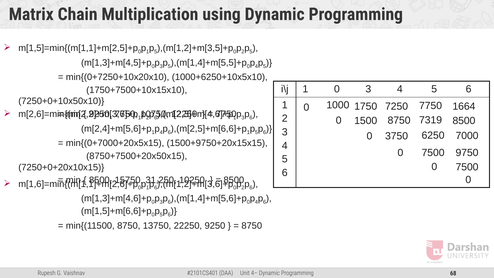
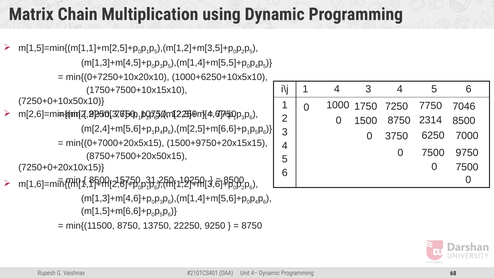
1 0: 0 -> 4 (337, 89)
1664: 1664 -> 7046 (464, 106)
7319: 7319 -> 2314 (431, 120)
